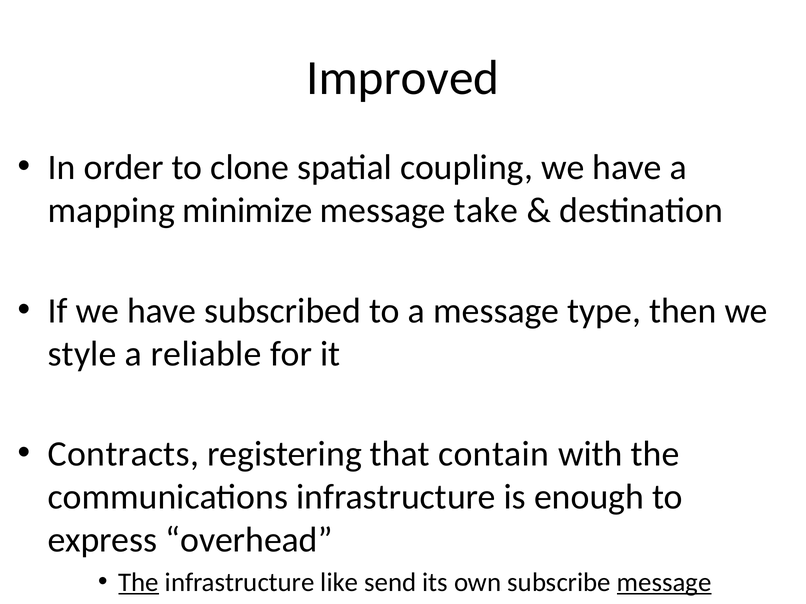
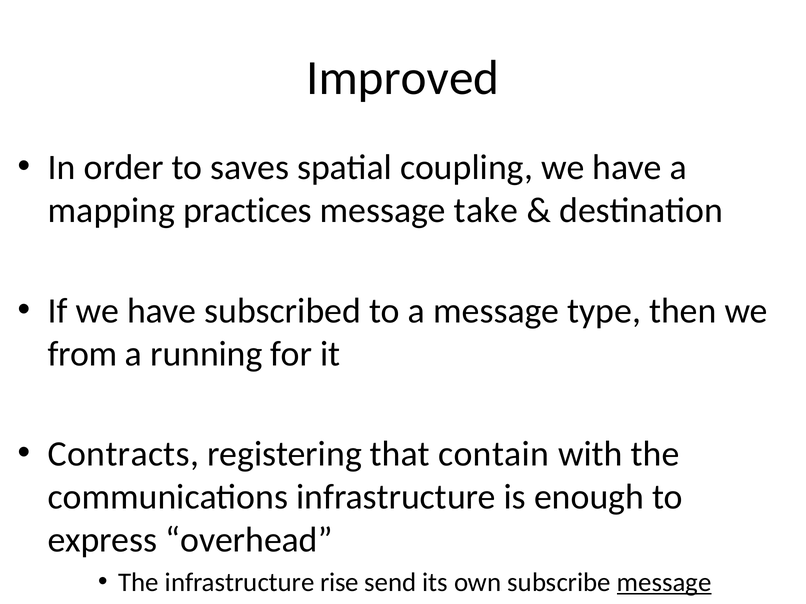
clone: clone -> saves (250, 168)
minimize: minimize -> practices (247, 211)
style: style -> from (82, 354)
reliable: reliable -> running (206, 354)
The underline: present -> none (139, 583)
like: like -> rise (339, 583)
